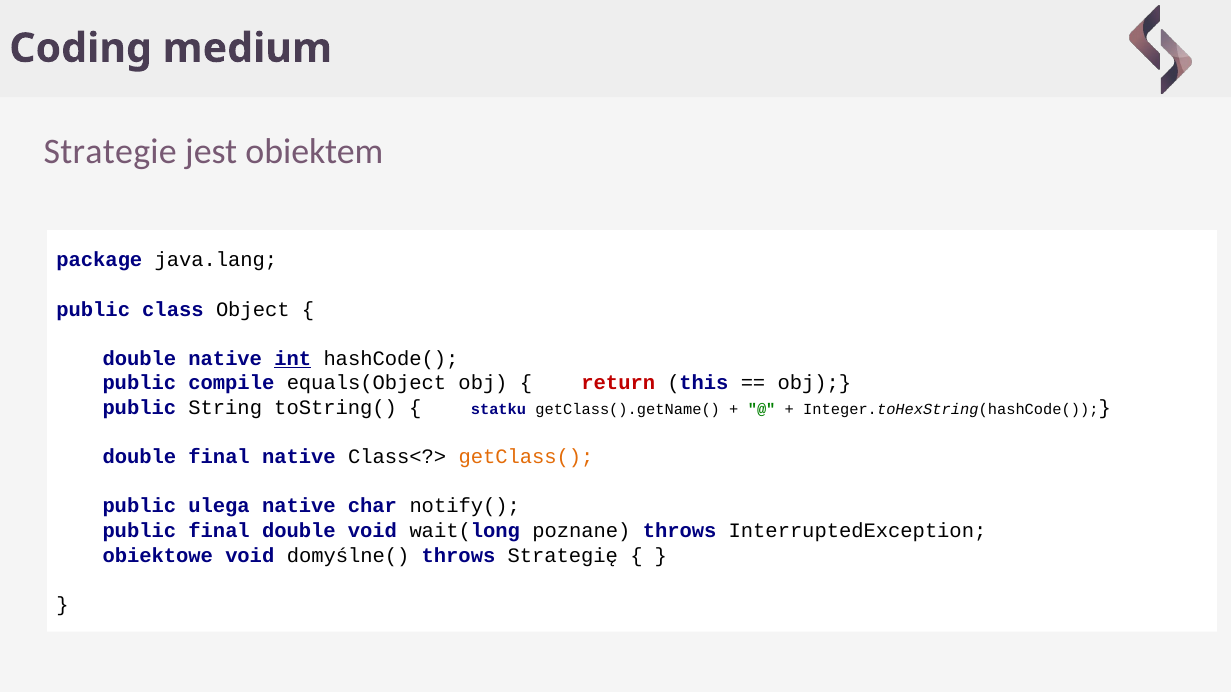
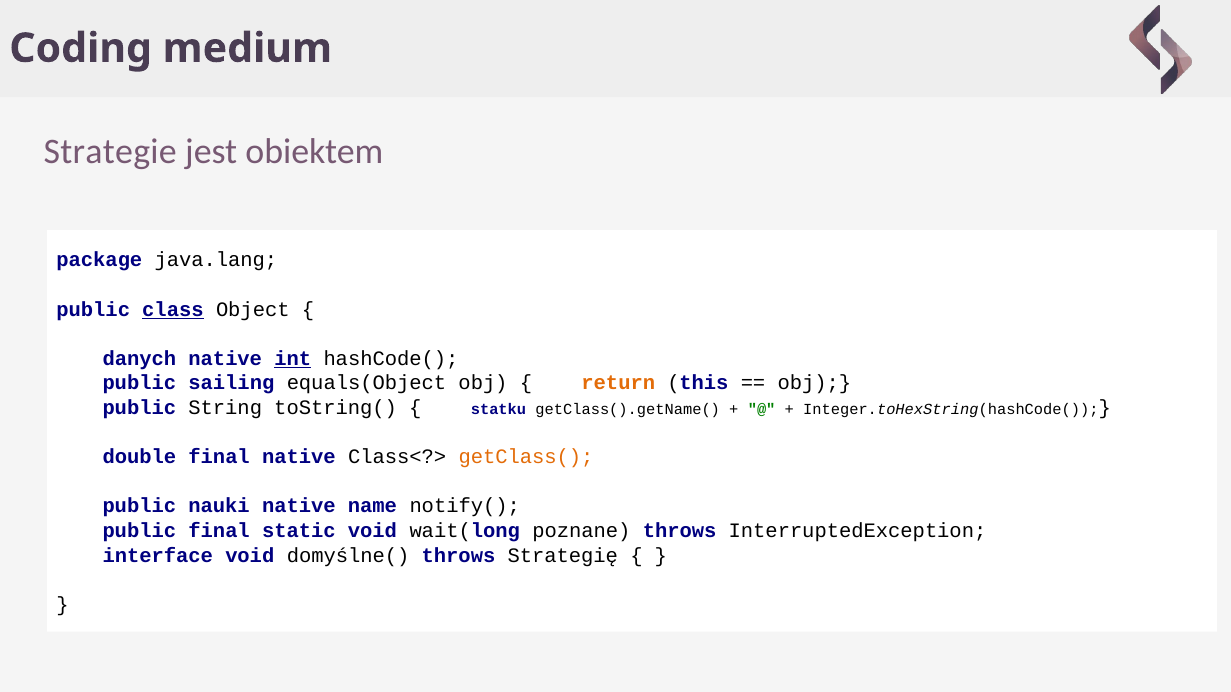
class underline: none -> present (173, 310)
double: double -> danych (139, 359)
compile: compile -> sailing (231, 383)
return colour: red -> orange (618, 383)
ulega: ulega -> nauki (219, 506)
char: char -> name (372, 506)
final double: double -> static (299, 531)
obiektowe: obiektowe -> interface (158, 556)
